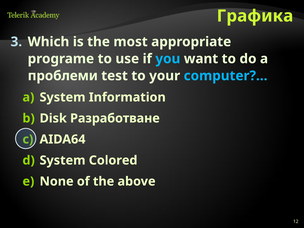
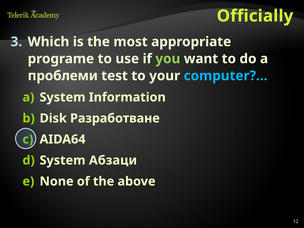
Графика: Графика -> Officially (255, 16)
you colour: light blue -> light green (168, 59)
Colored: Colored -> Абзаци (113, 160)
